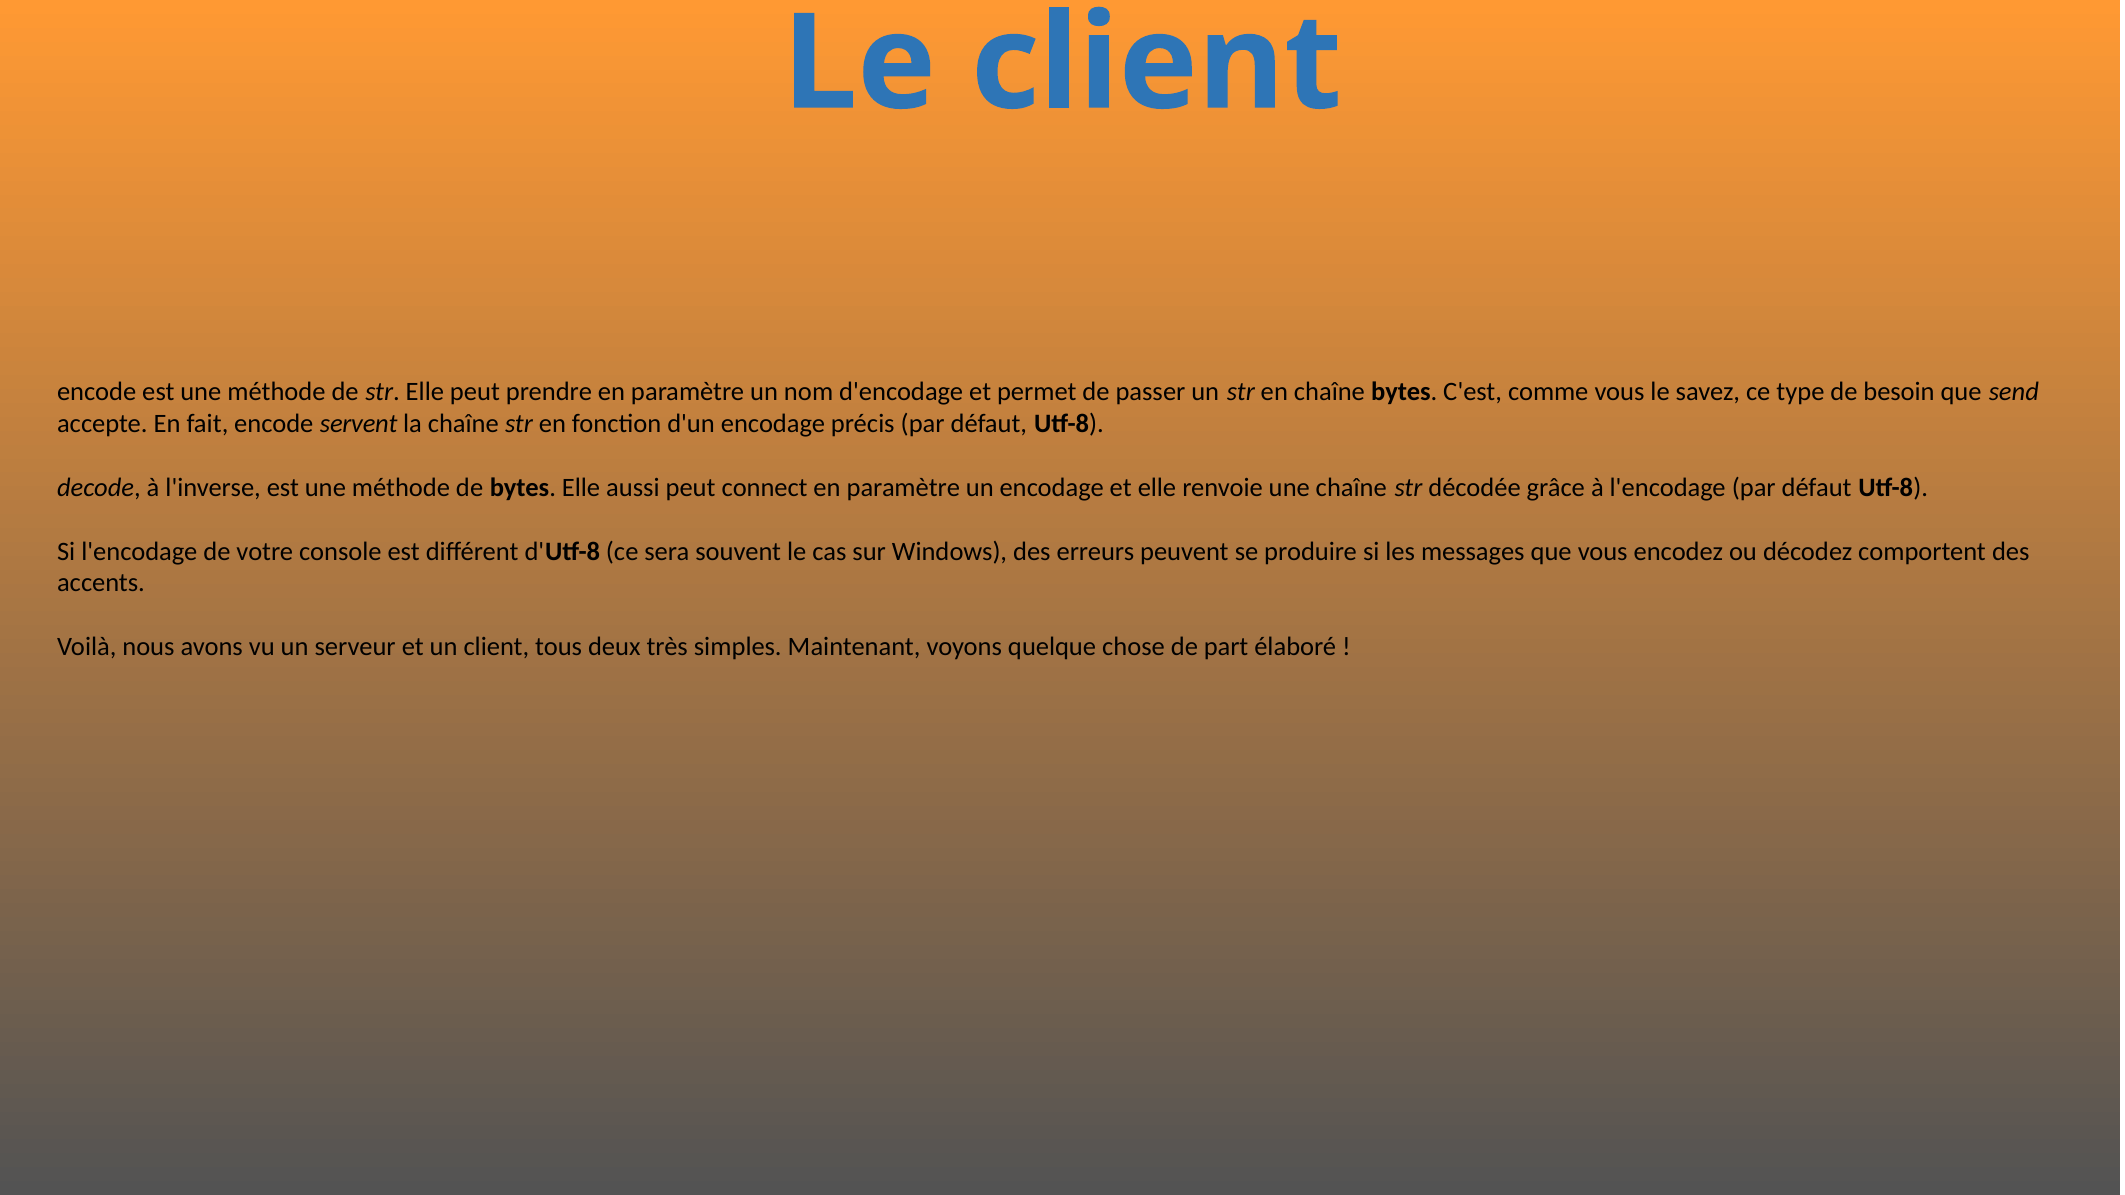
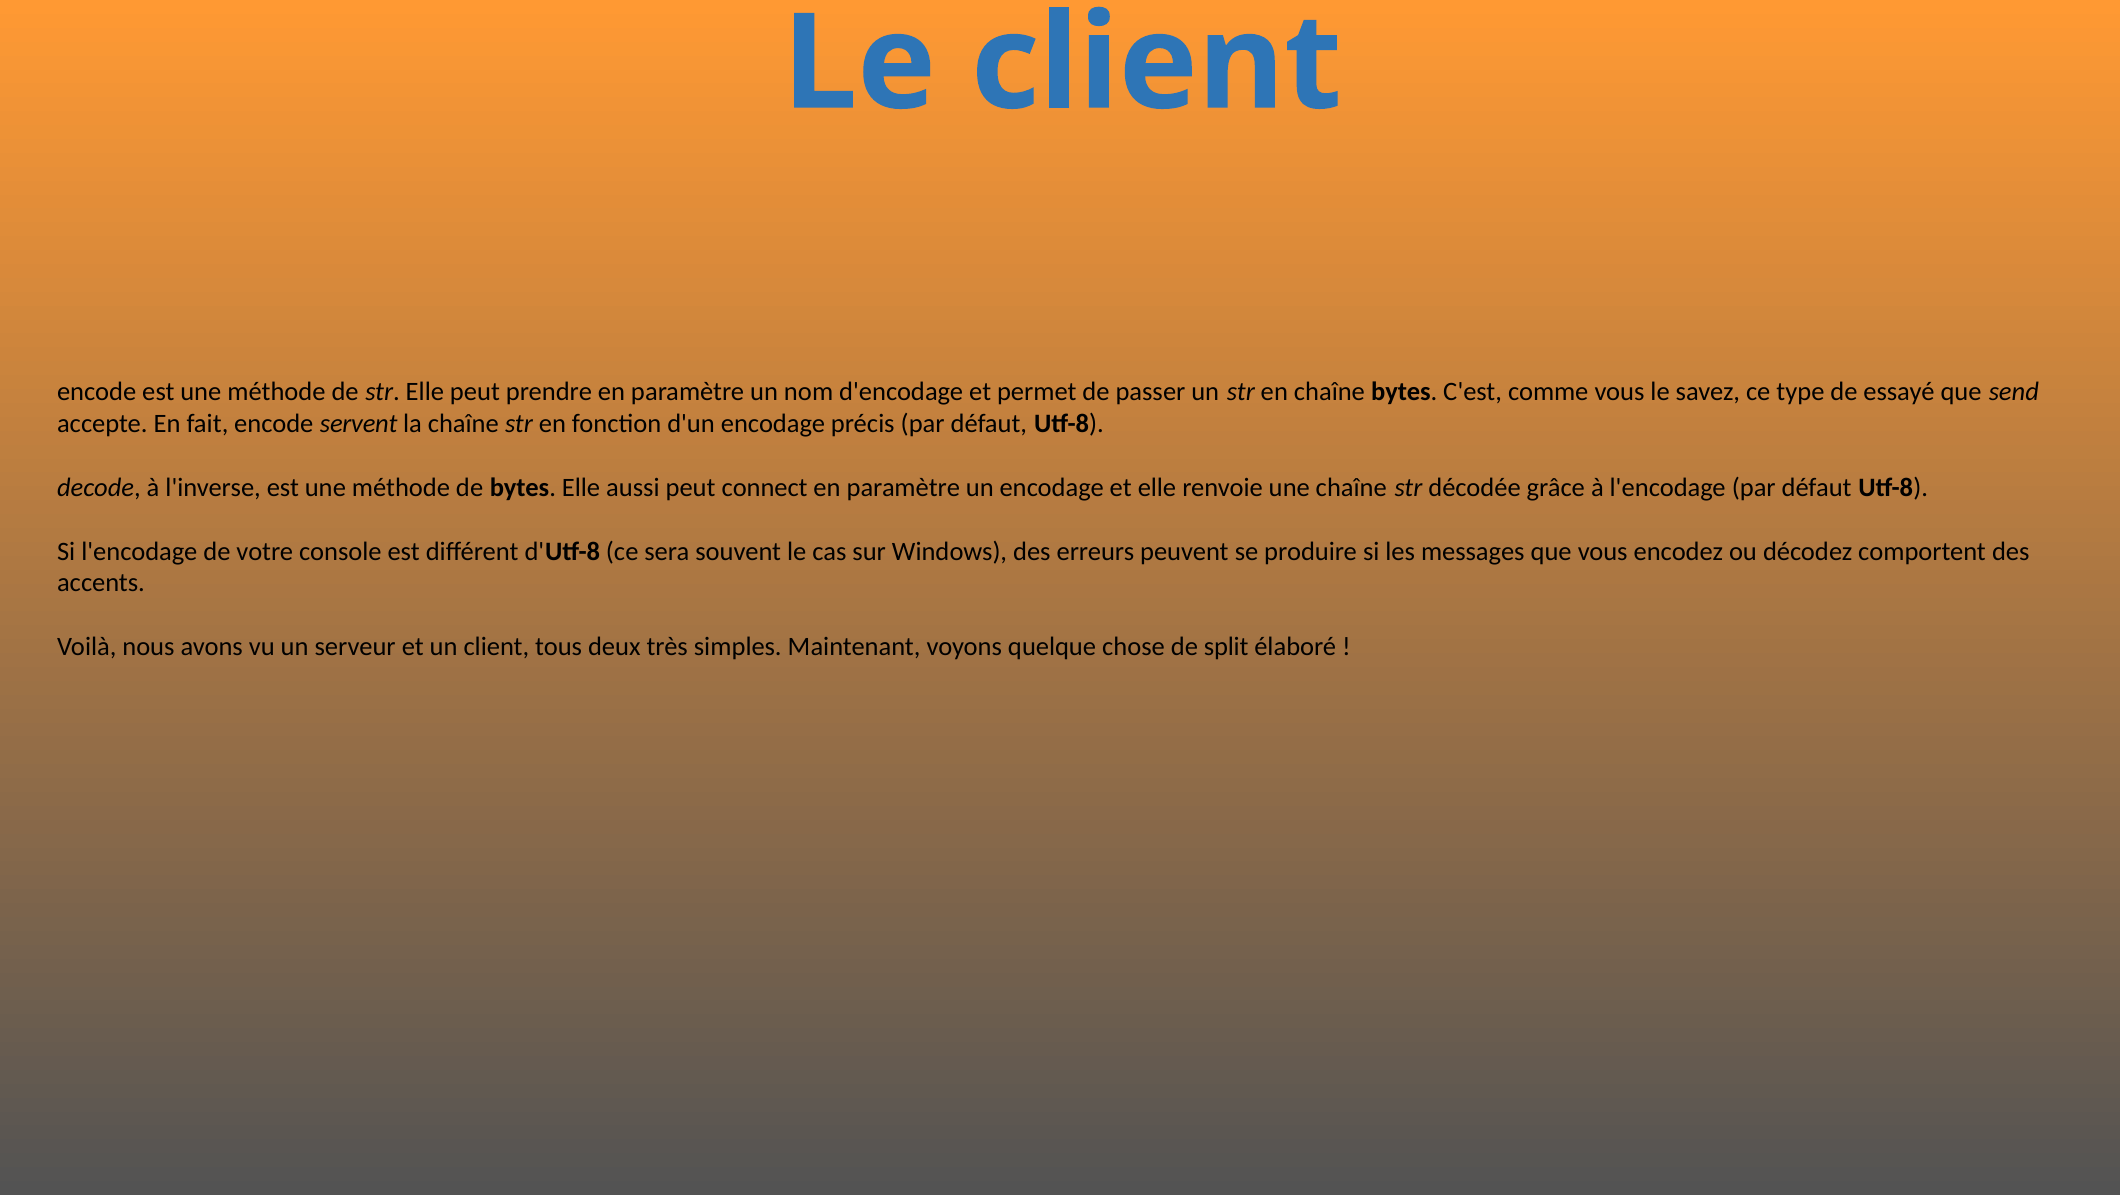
besoin: besoin -> essayé (1899, 392)
part: part -> split (1226, 647)
